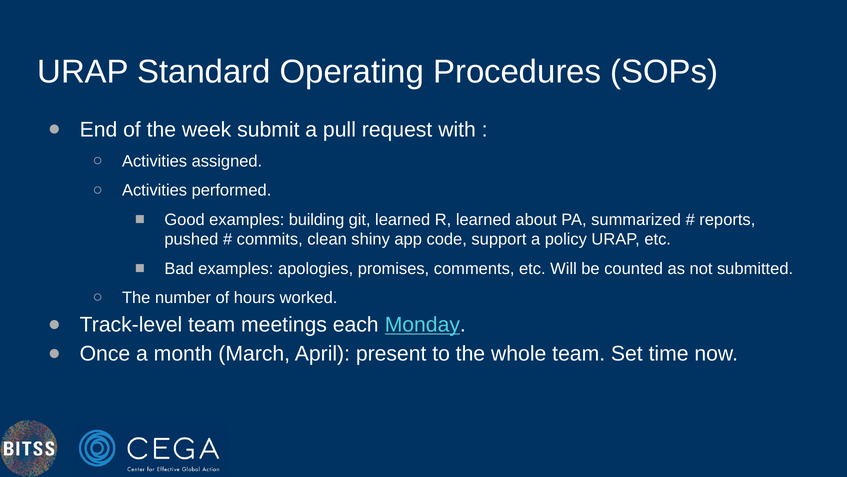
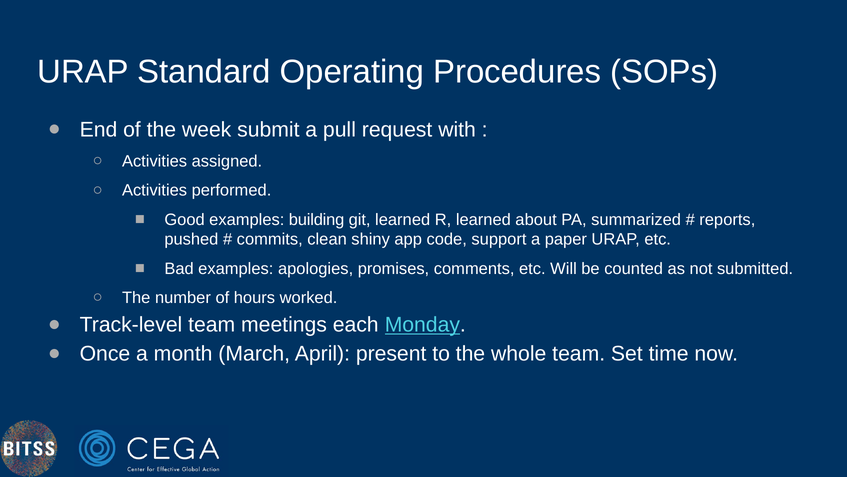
policy: policy -> paper (566, 239)
